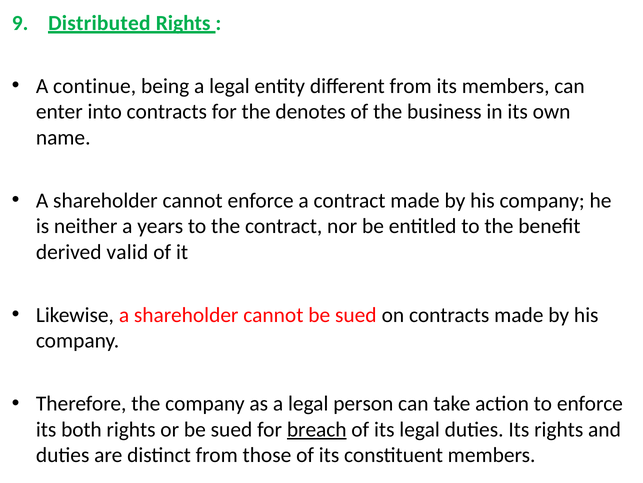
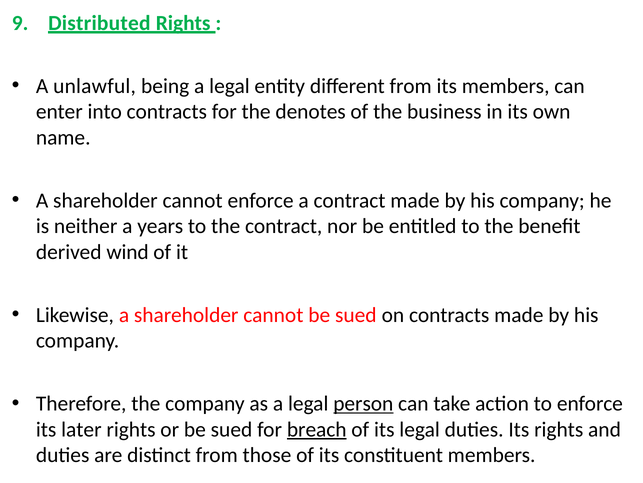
continue: continue -> unlawful (95, 86)
valid: valid -> wind (128, 252)
person underline: none -> present (363, 403)
both: both -> later (81, 429)
